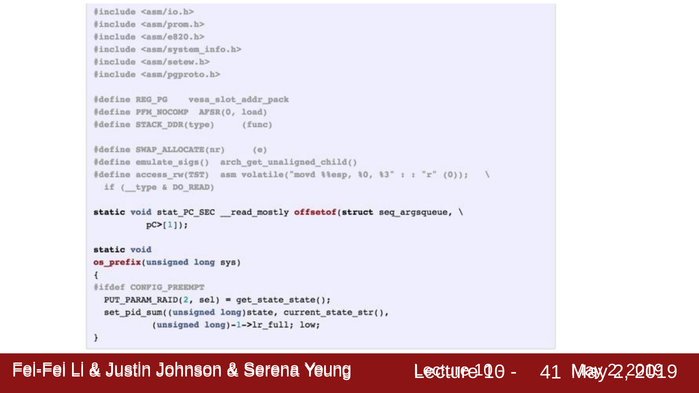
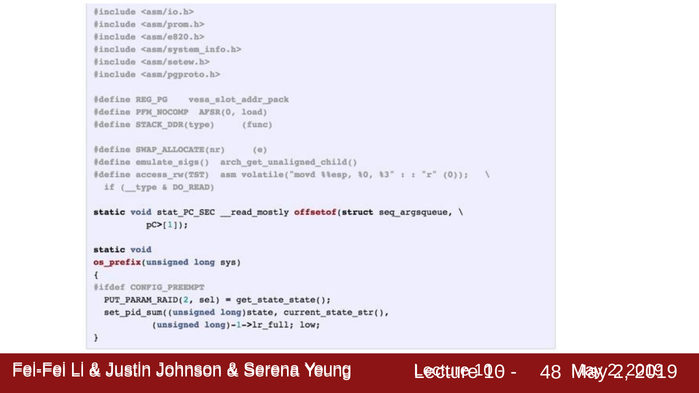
41: 41 -> 48 (551, 372)
